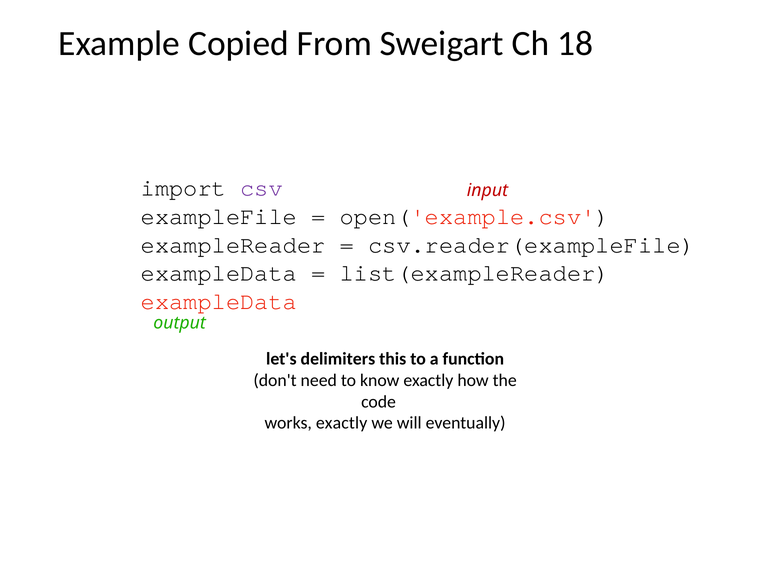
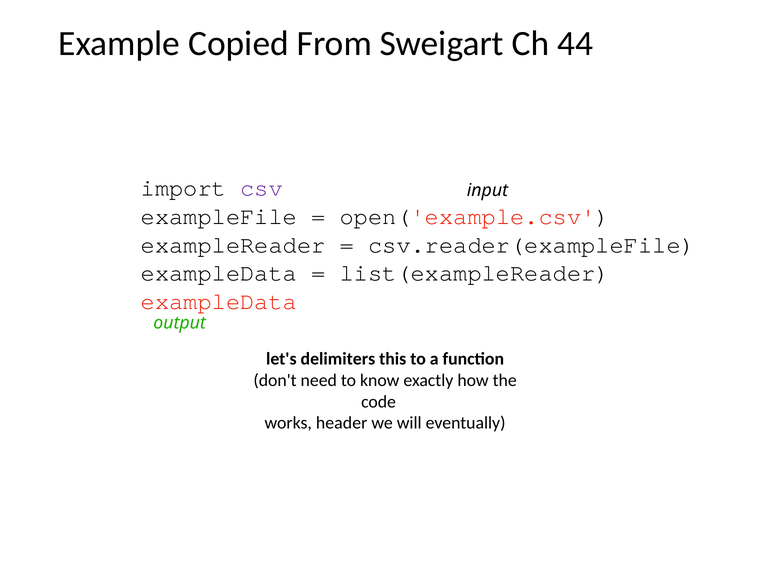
18: 18 -> 44 (575, 44)
input colour: red -> black (487, 190)
works exactly: exactly -> header (342, 423)
